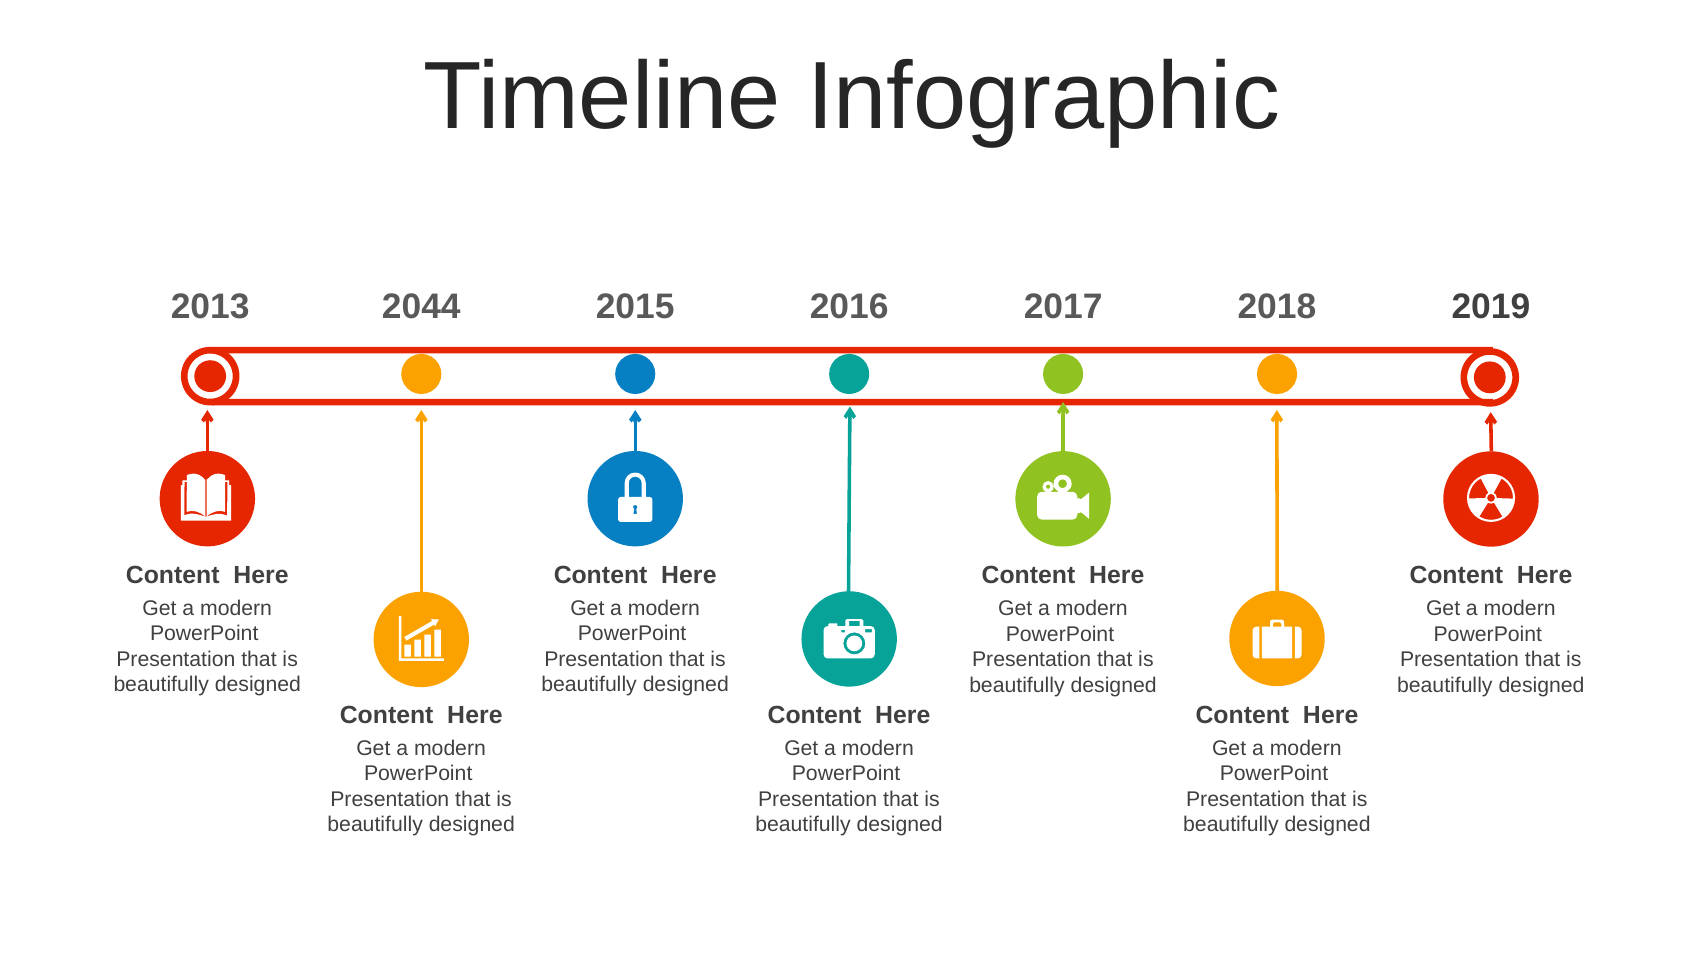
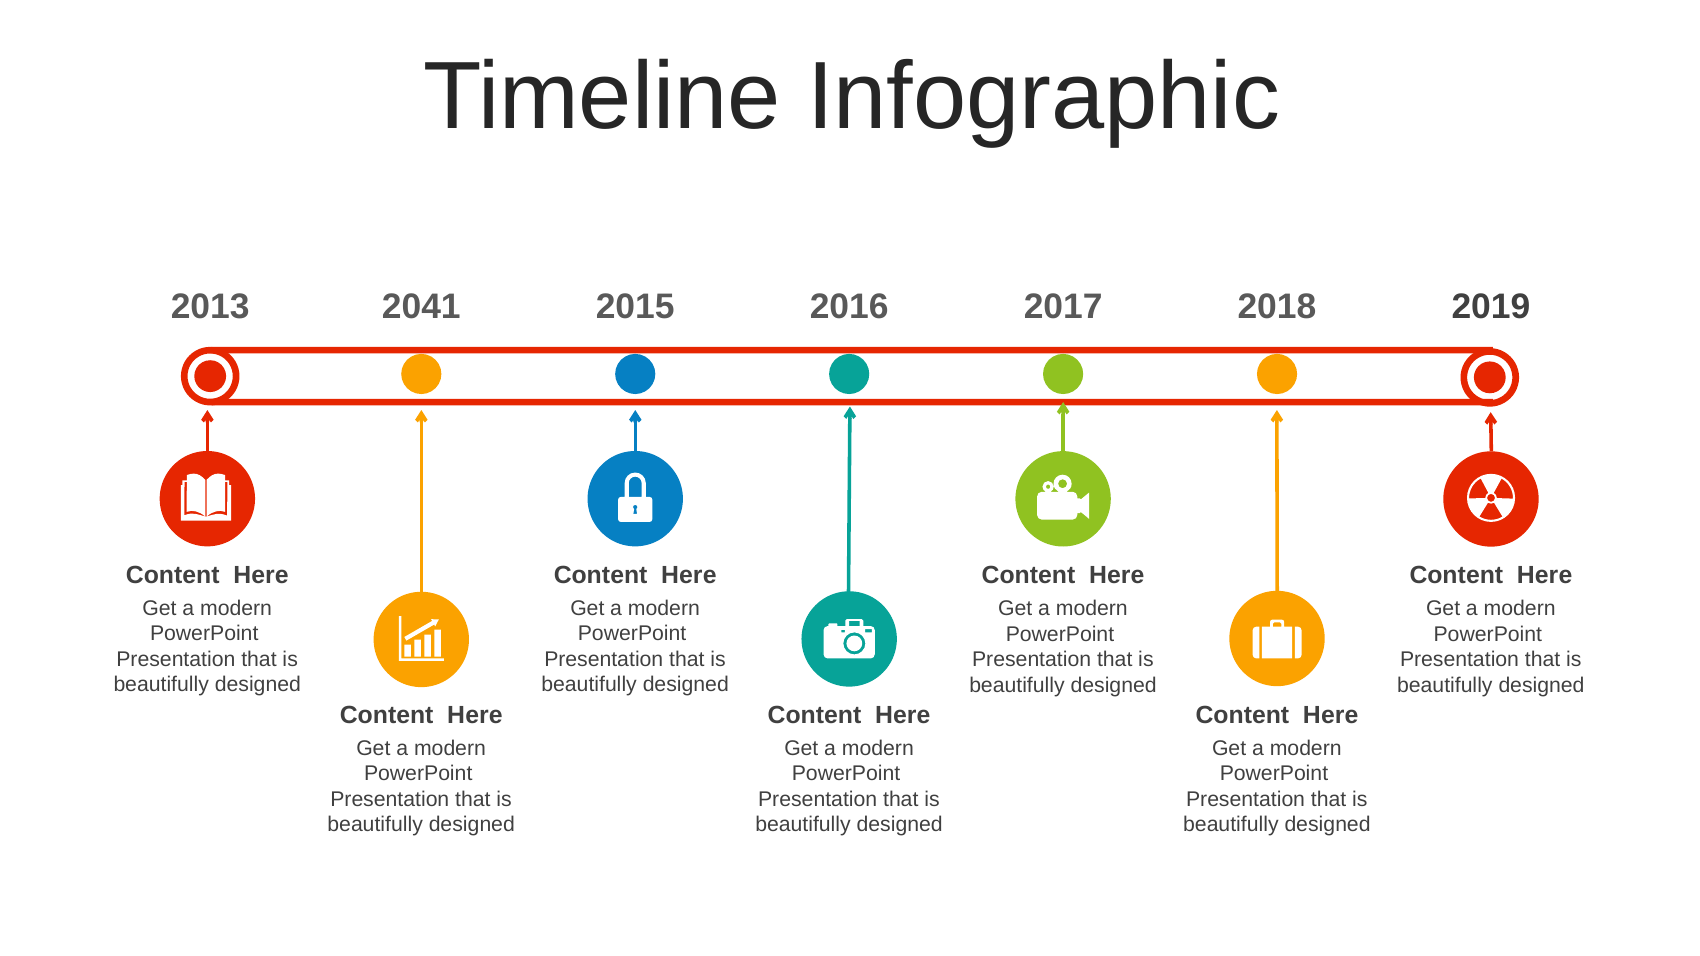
2044: 2044 -> 2041 (421, 307)
